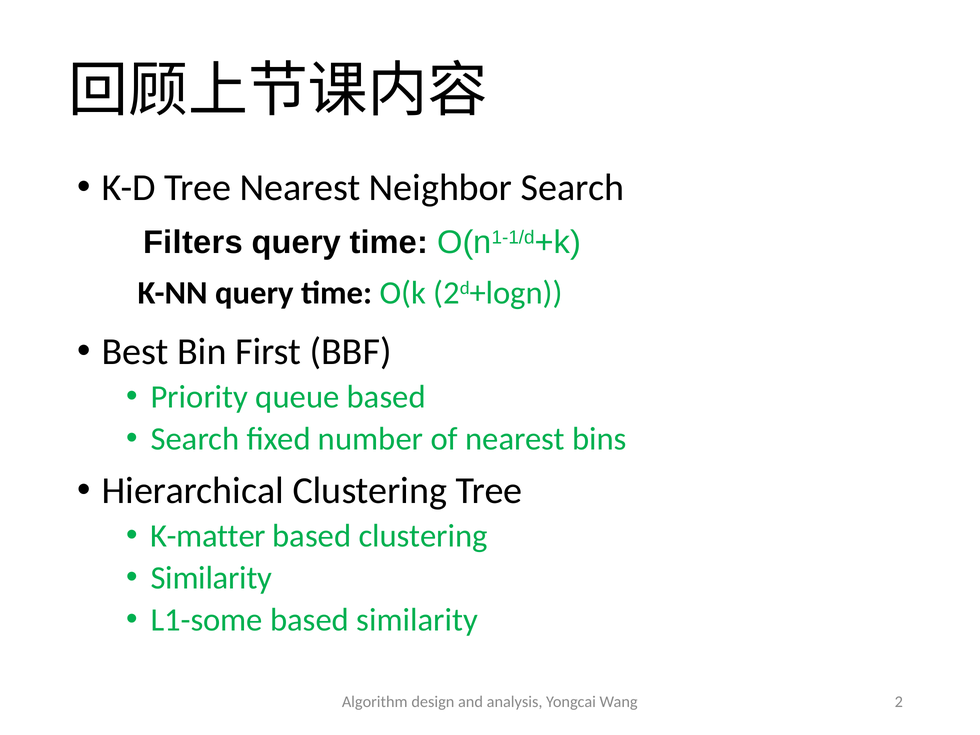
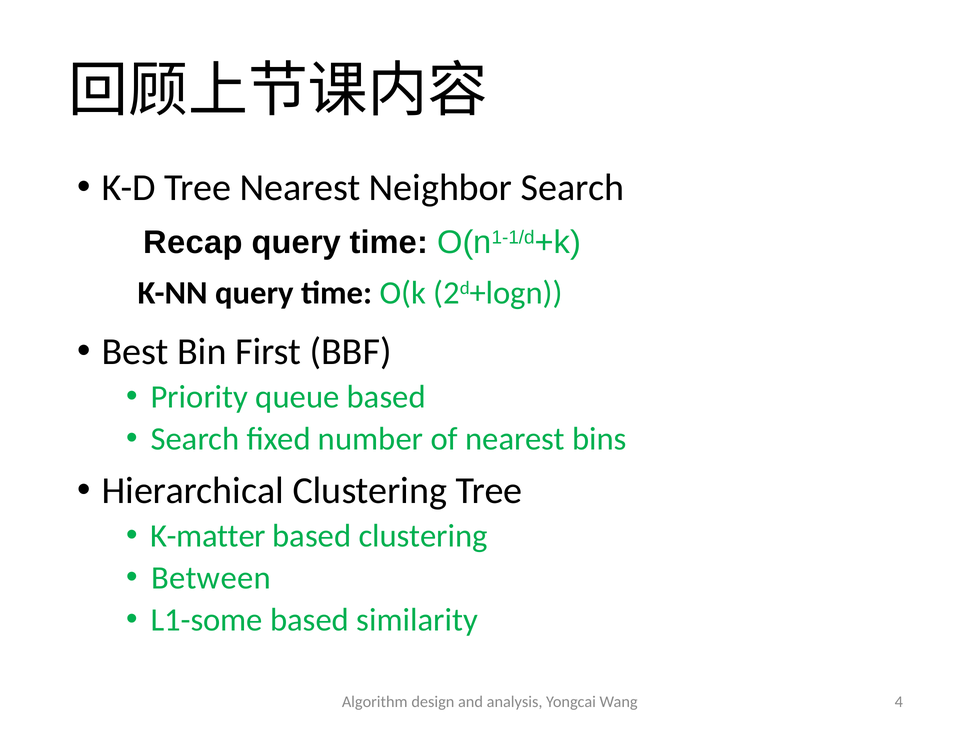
Filters: Filters -> Recap (193, 243)
Similarity: Similarity -> Between (211, 578)
2: 2 -> 4 (899, 702)
